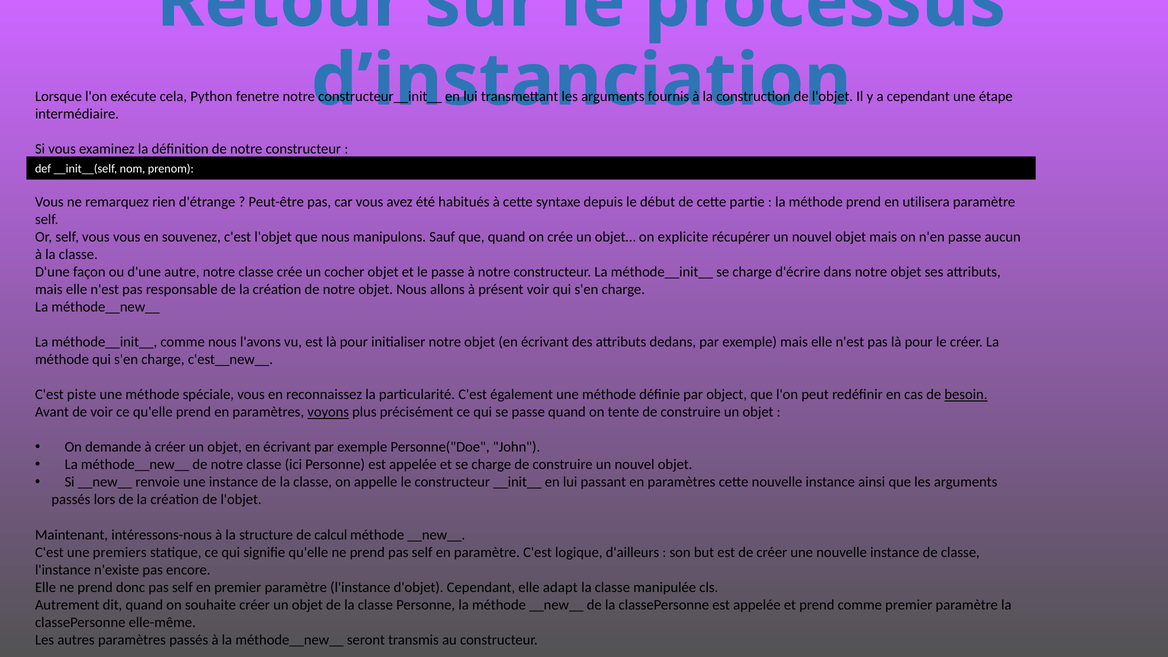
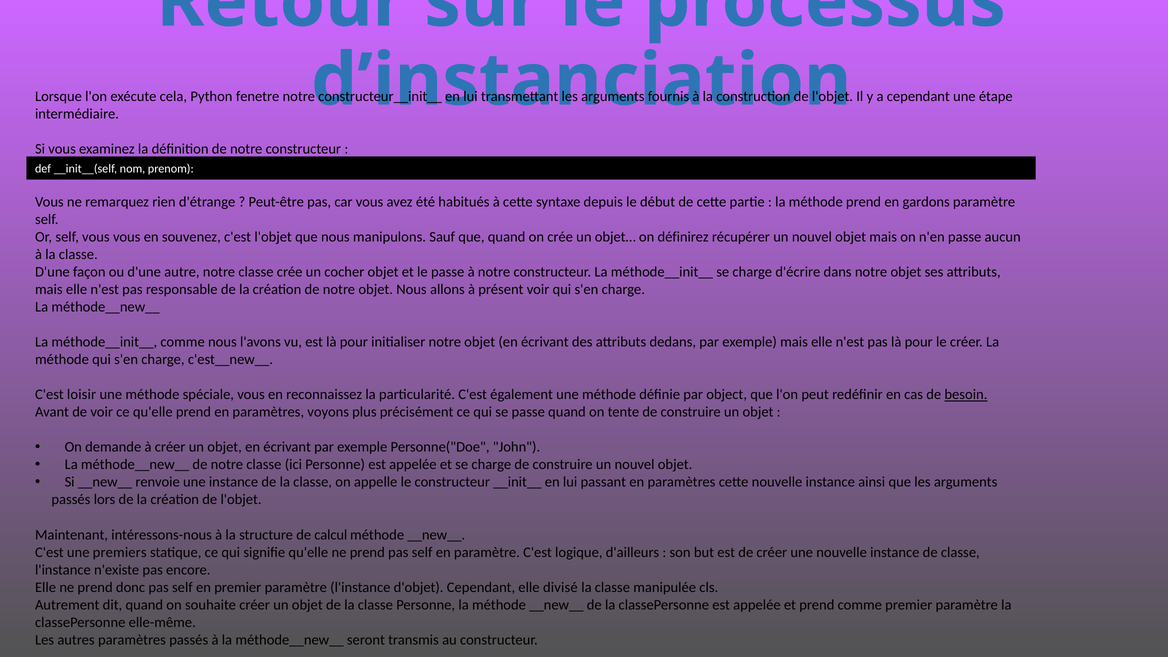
utilisera: utilisera -> gardons (926, 202)
explicite: explicite -> définirez (683, 237)
piste: piste -> loisir (82, 395)
voyons underline: present -> none (328, 412)
adapt: adapt -> divisé (560, 587)
